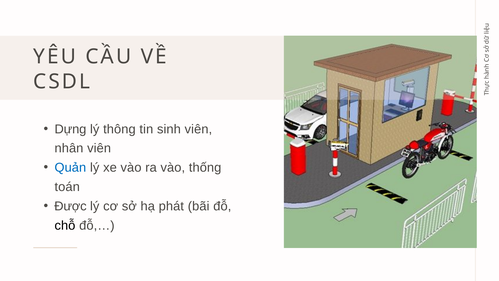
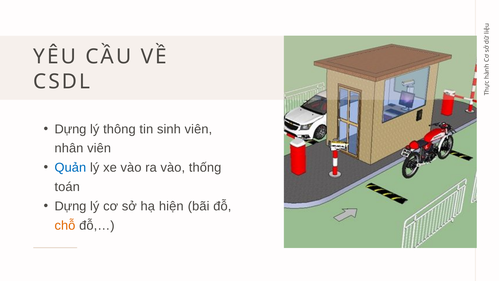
Được: Được -> Dựng (70, 206)
phát: phát -> hiện (171, 206)
chỗ colour: black -> orange (65, 225)
